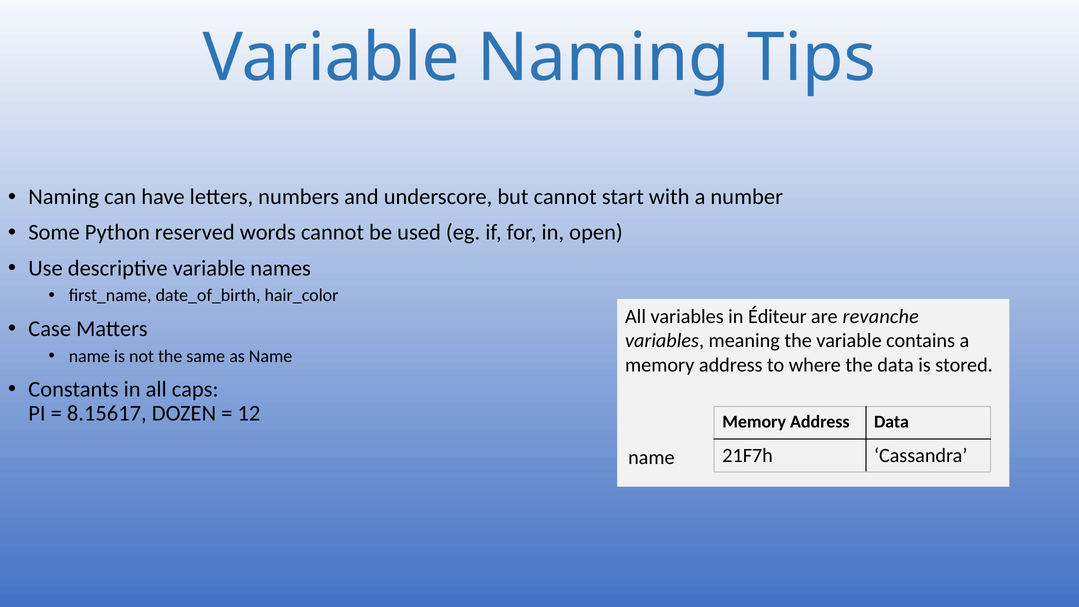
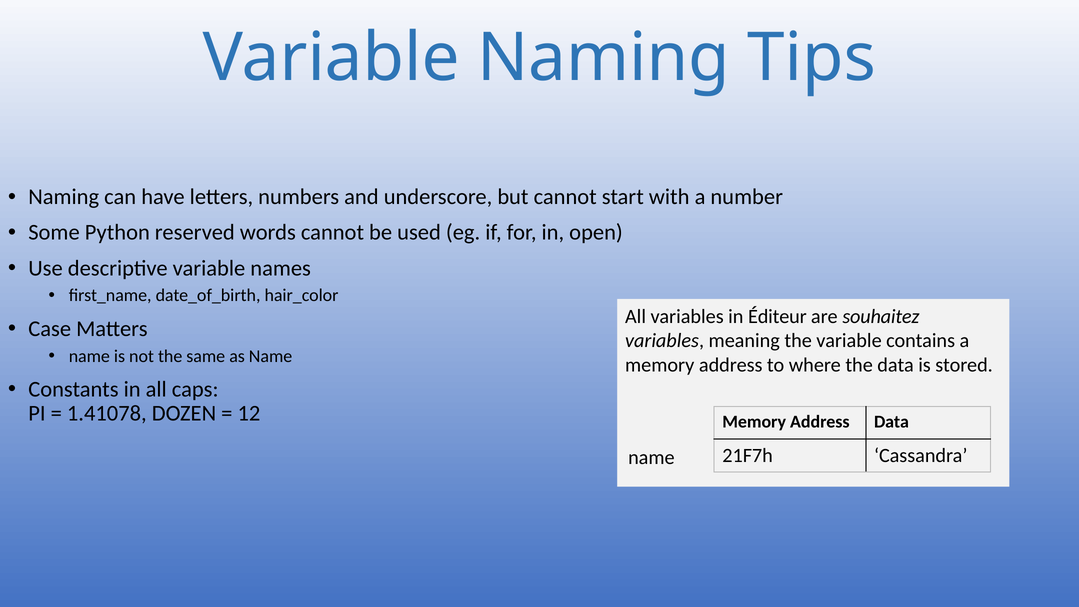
revanche: revanche -> souhaitez (881, 316)
8.15617: 8.15617 -> 1.41078 (107, 413)
